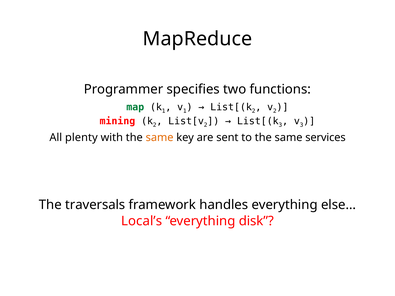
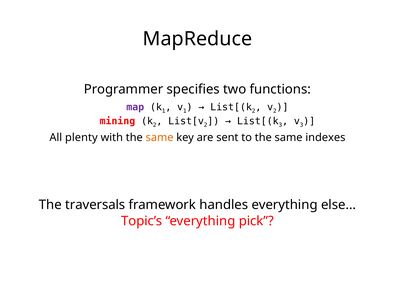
map colour: green -> purple (135, 107)
services: services -> indexes (325, 138)
Local’s: Local’s -> Topic’s (142, 221)
disk: disk -> pick (256, 221)
